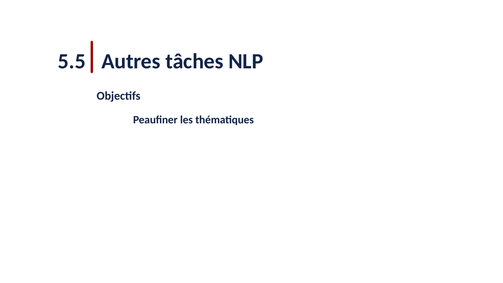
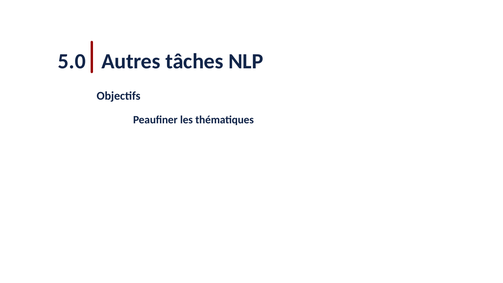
5.5: 5.5 -> 5.0 (72, 61)
